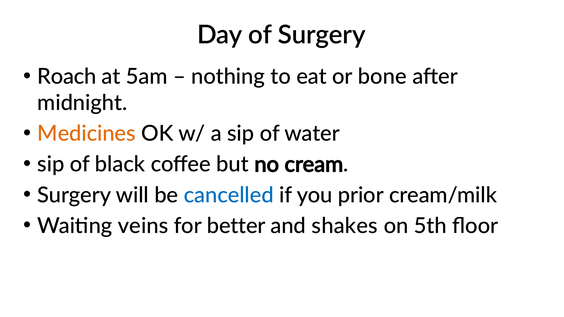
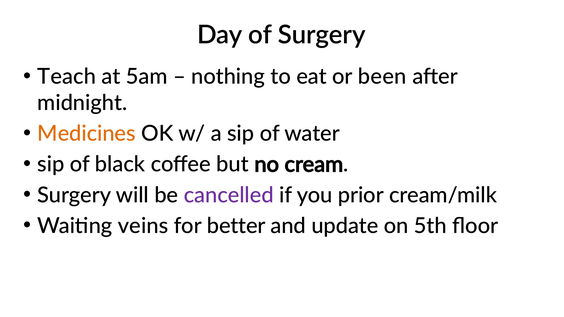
Roach: Roach -> Teach (67, 77)
bone: bone -> been (382, 77)
cancelled colour: blue -> purple (229, 195)
shakes: shakes -> update (345, 226)
